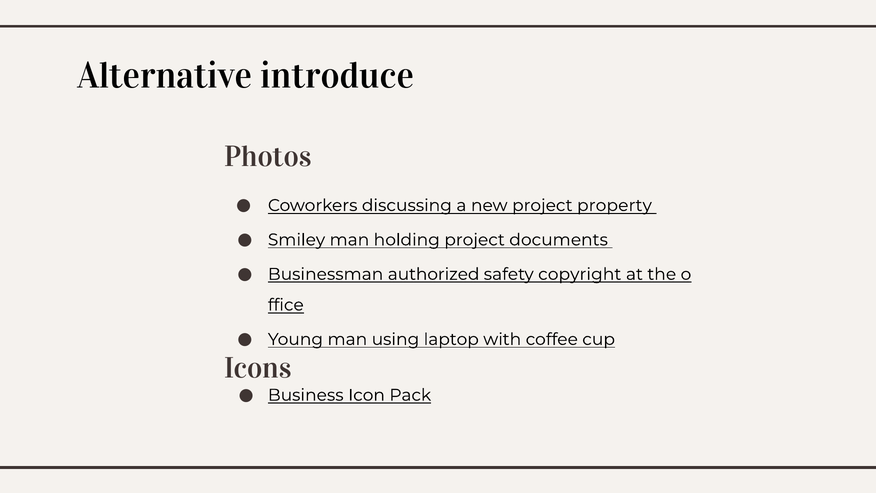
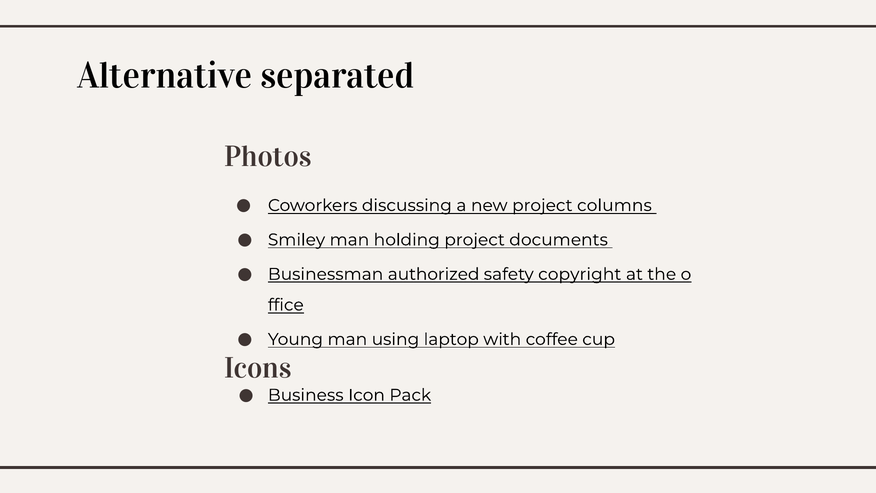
introduce: introduce -> separated (337, 76)
property: property -> columns (614, 205)
